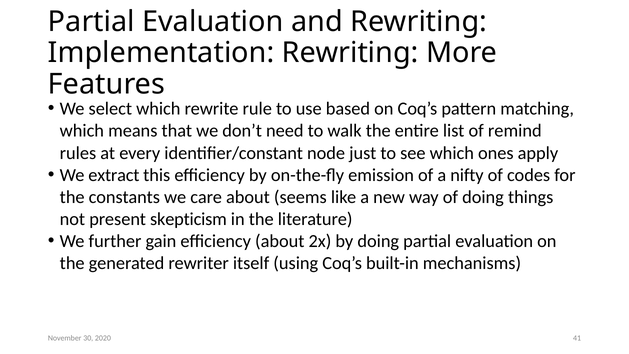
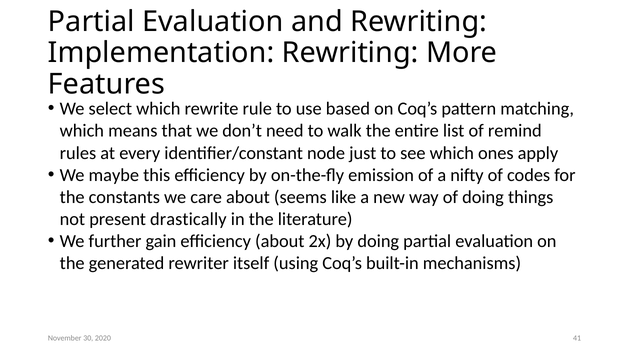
extract: extract -> maybe (114, 175)
skepticism: skepticism -> drastically (188, 219)
